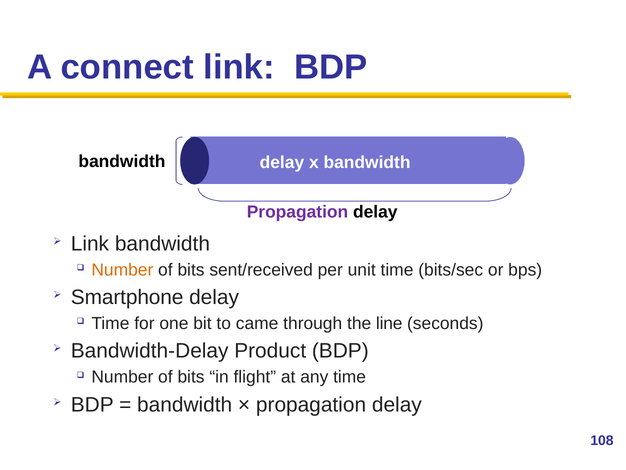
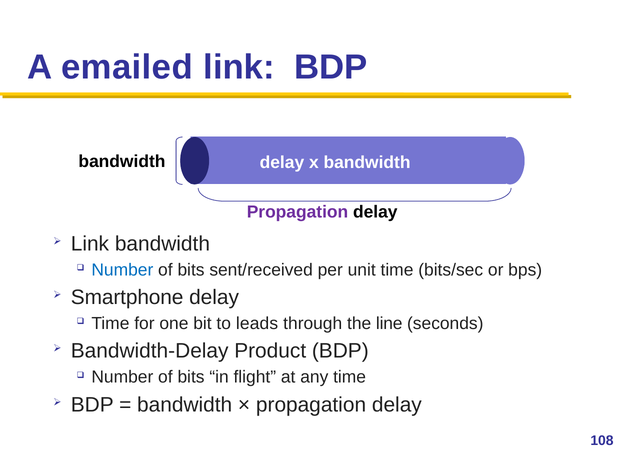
connect: connect -> emailed (127, 67)
Number colour: orange -> blue (122, 270)
came: came -> leads (257, 323)
